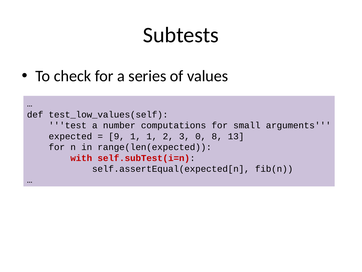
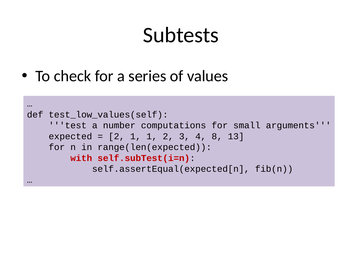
9: 9 -> 2 (117, 136)
0: 0 -> 4 (201, 136)
